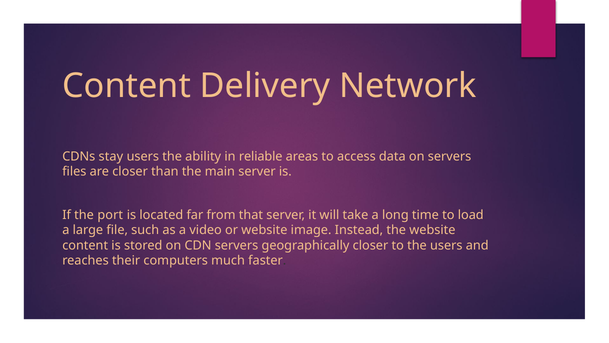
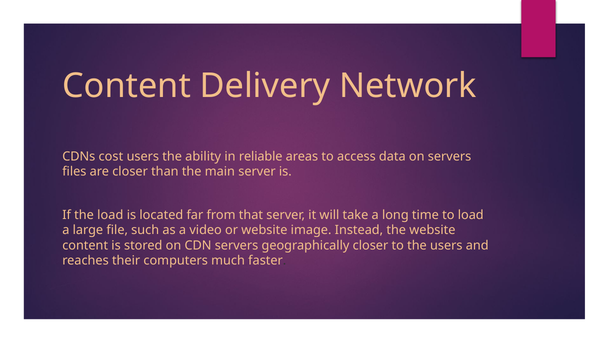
stay: stay -> cost (111, 156)
the port: port -> load (110, 215)
